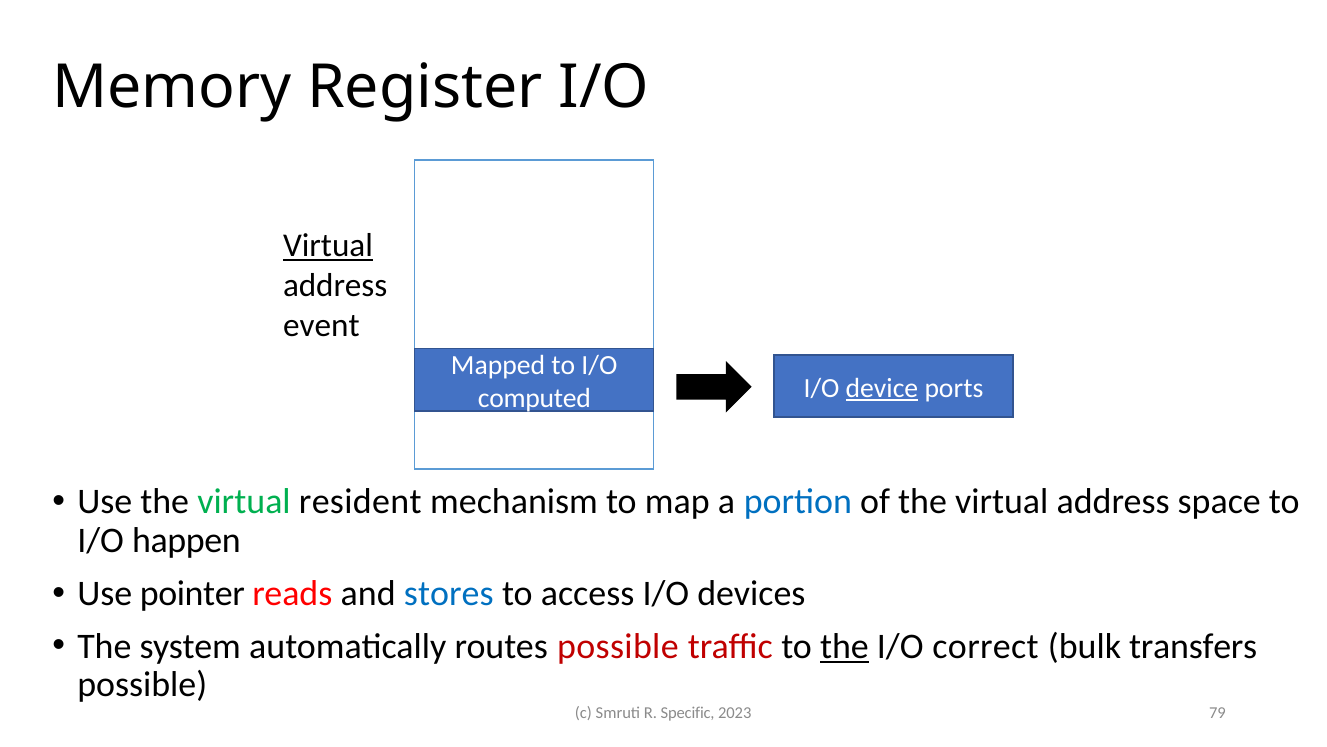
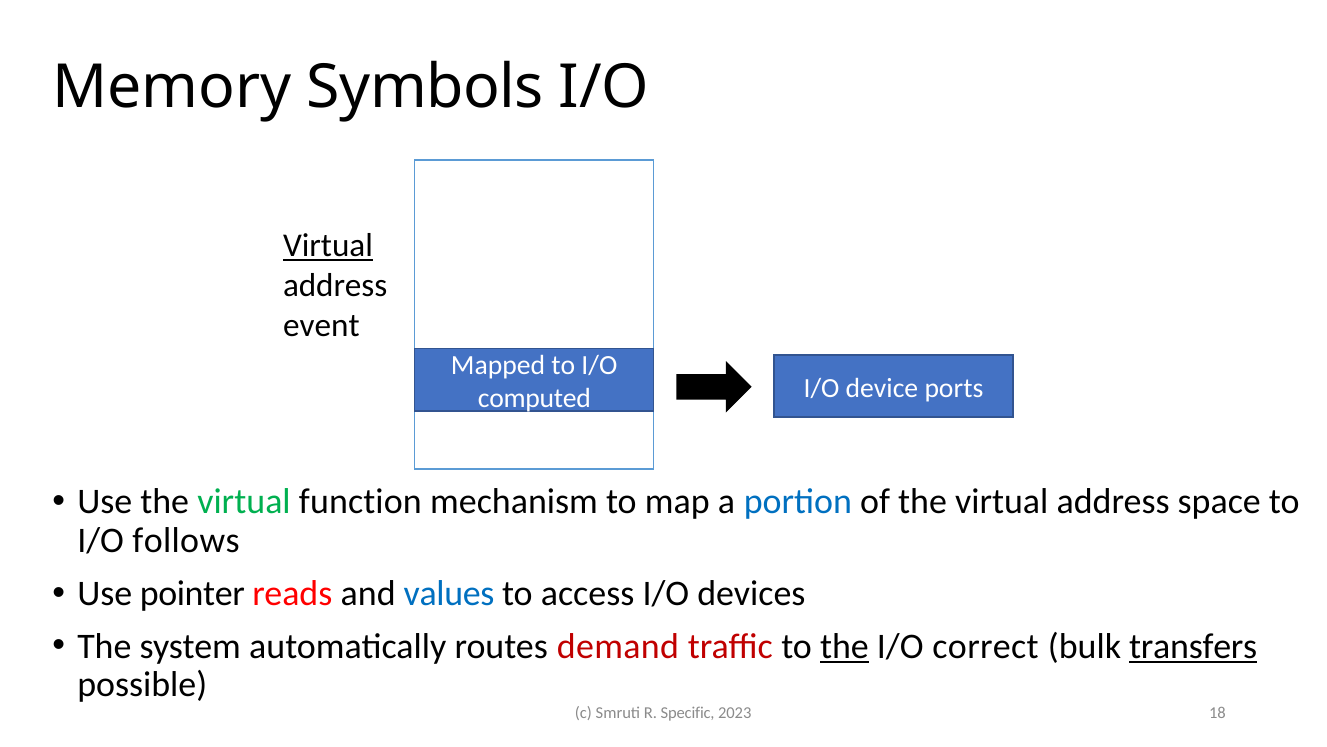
Register: Register -> Symbols (425, 87)
device underline: present -> none (882, 388)
resident: resident -> function (360, 502)
happen: happen -> follows (186, 540)
stores: stores -> values (449, 593)
routes possible: possible -> demand (618, 646)
transfers underline: none -> present (1193, 646)
79: 79 -> 18 (1217, 713)
